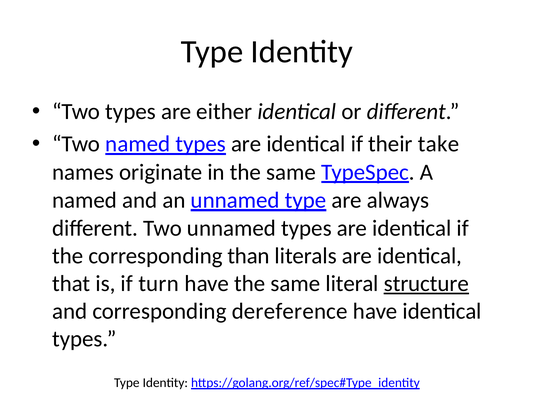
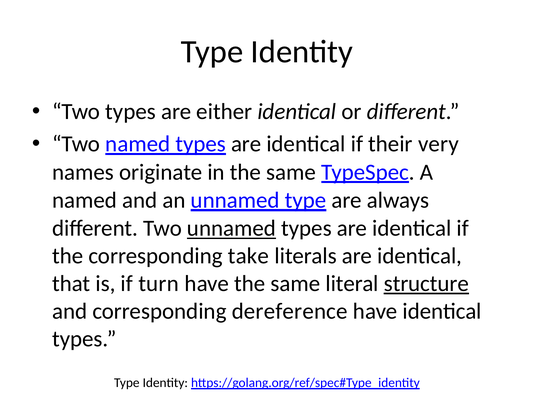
take: take -> very (438, 144)
unnamed underline: none -> present (232, 228)
than: than -> take (248, 256)
